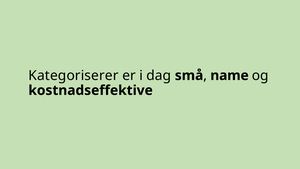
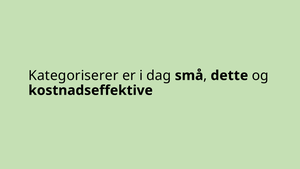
name: name -> dette (229, 75)
